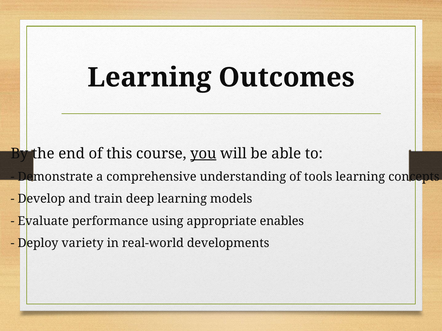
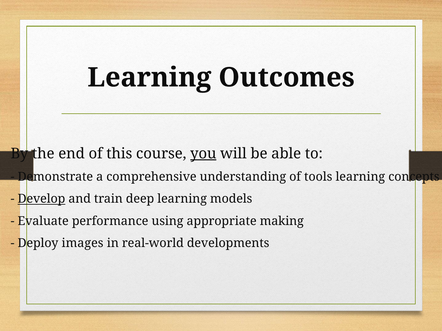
Develop underline: none -> present (41, 199)
enables: enables -> making (282, 221)
variety: variety -> images (83, 243)
